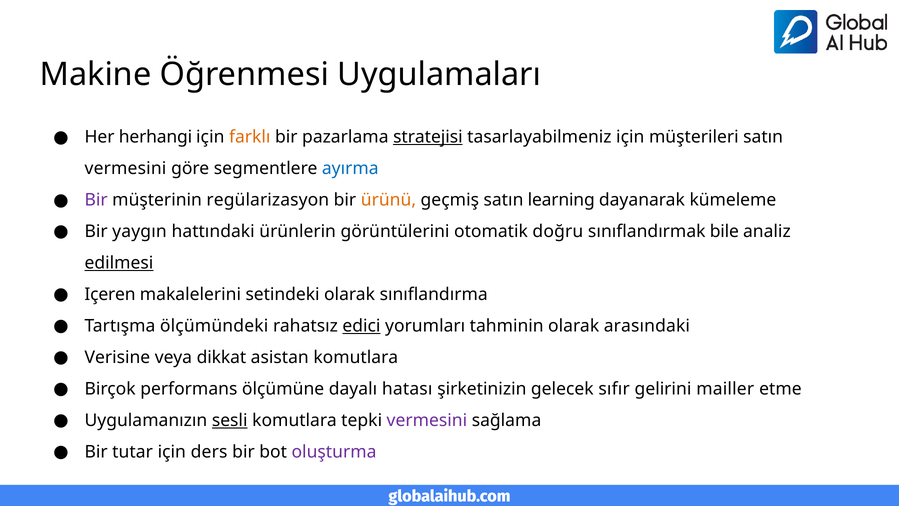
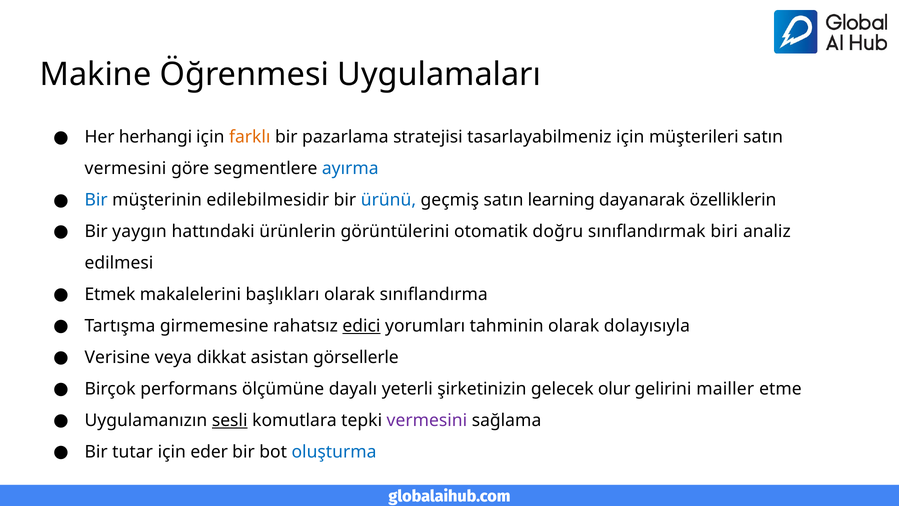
stratejisi underline: present -> none (428, 137)
Bir colour: purple -> blue (96, 200)
regülarizasyon: regülarizasyon -> edilebilmesidir (268, 200)
ürünü colour: orange -> blue (388, 200)
kümeleme: kümeleme -> özelliklerin (733, 200)
bile: bile -> biri (724, 231)
edilmesi underline: present -> none (119, 263)
Içeren: Içeren -> Etmek (110, 294)
setindeki: setindeki -> başlıkları (283, 294)
ölçümündeki: ölçümündeki -> girmemesine (214, 326)
arasındaki: arasındaki -> dolayısıyla (647, 326)
asistan komutlara: komutlara -> görsellerle (356, 357)
hatası: hatası -> yeterli (407, 389)
sıfır: sıfır -> olur (614, 389)
ders: ders -> eder (209, 452)
oluşturma colour: purple -> blue (334, 452)
